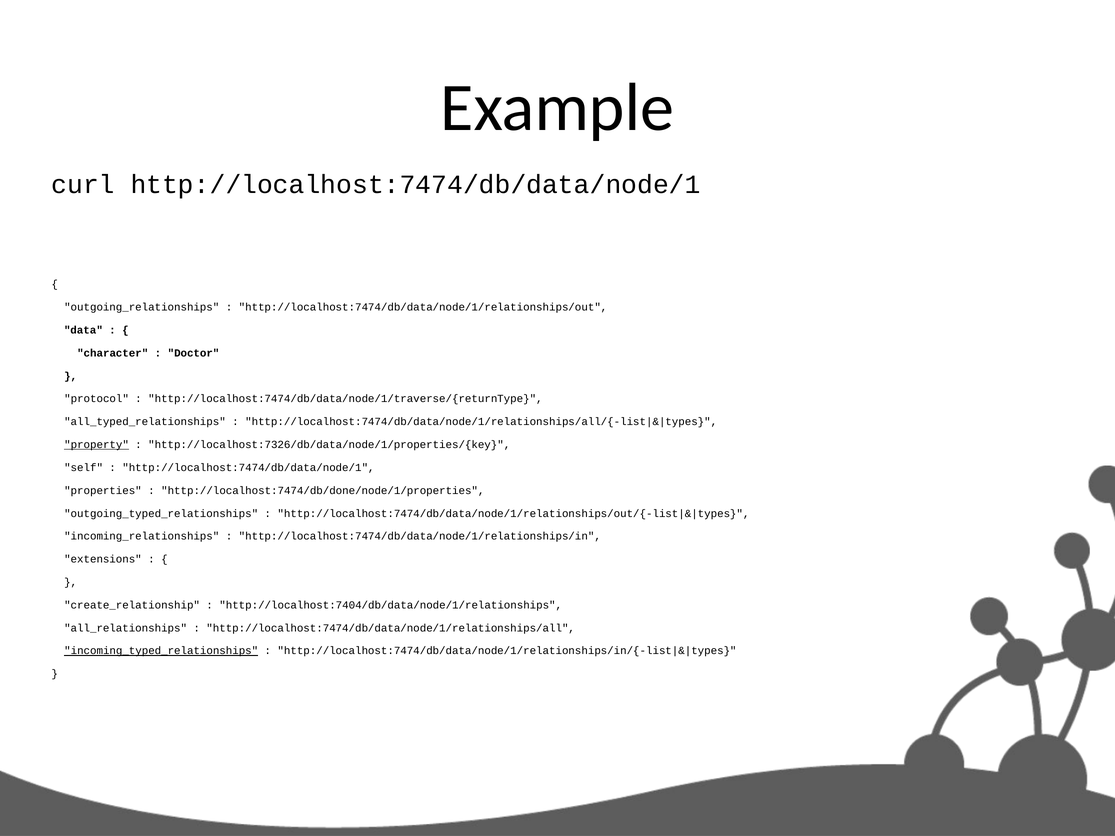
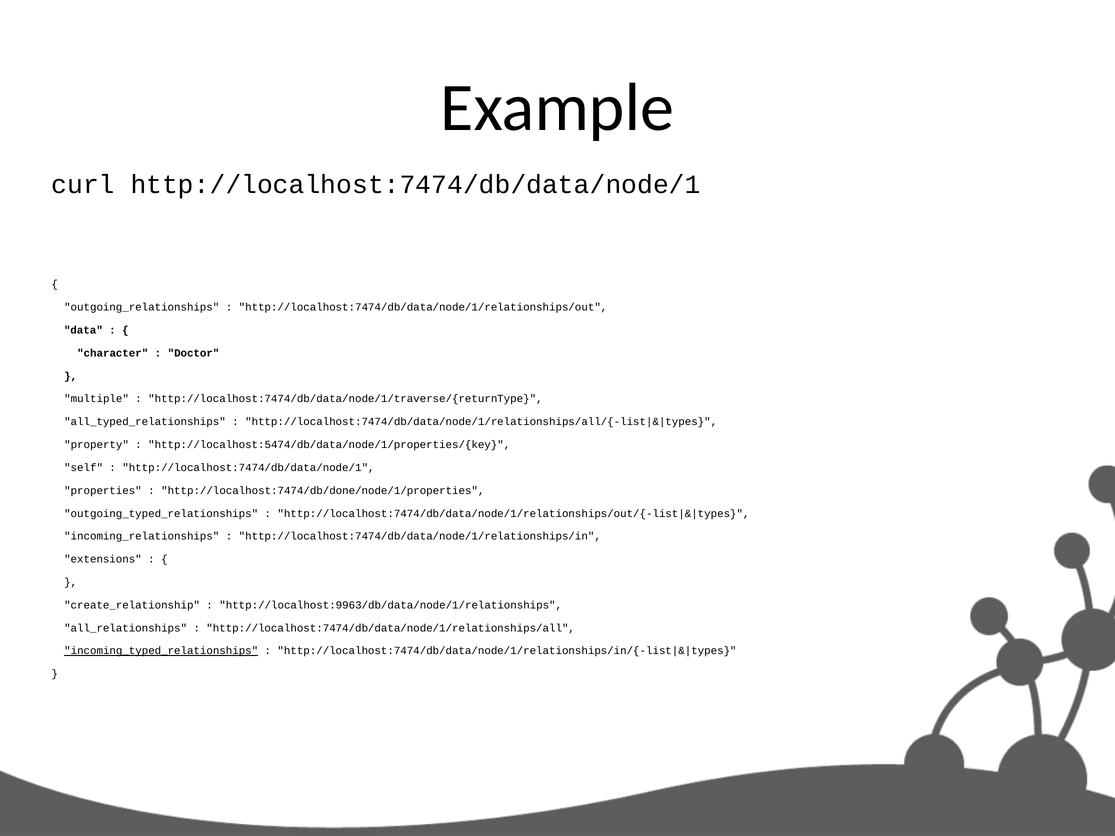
protocol: protocol -> multiple (97, 399)
property underline: present -> none (97, 445)
http://localhost:7326/db/data/node/1/properties/{key: http://localhost:7326/db/data/node/1/properties/{key -> http://localhost:5474/db/data/node/1/properties/{key (329, 445)
http://localhost:7404/db/data/node/1/relationships: http://localhost:7404/db/data/node/1/relationships -> http://localhost:9963/db/data/node/1/relationships (391, 605)
